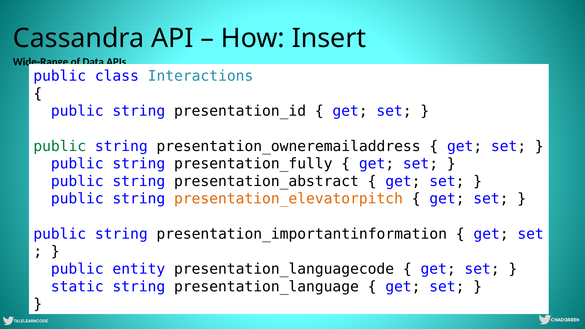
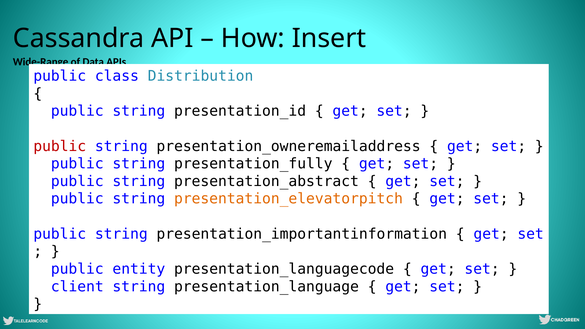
Interactions: Interactions -> Distribution (201, 76)
public colour: green -> red (60, 146)
static: static -> client (77, 287)
